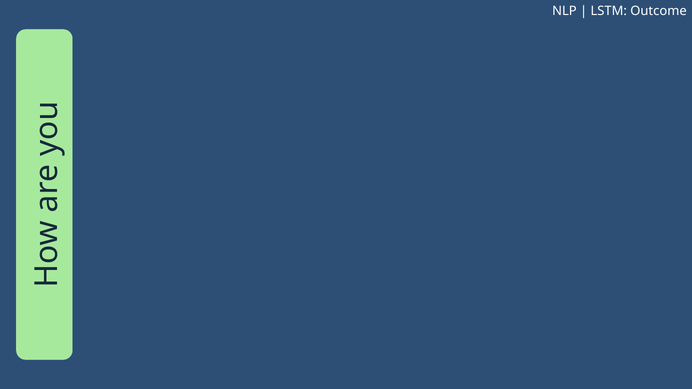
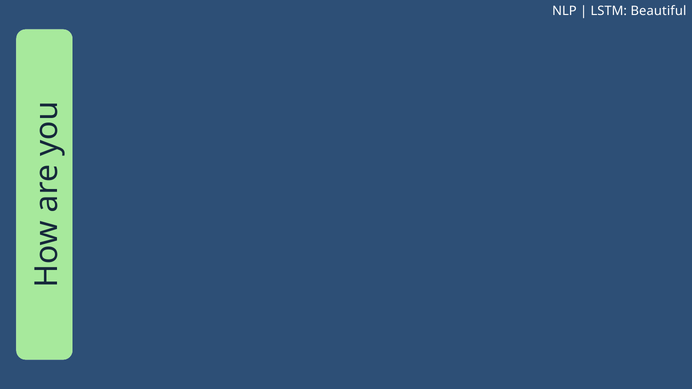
Outcome: Outcome -> Beautiful (658, 11)
